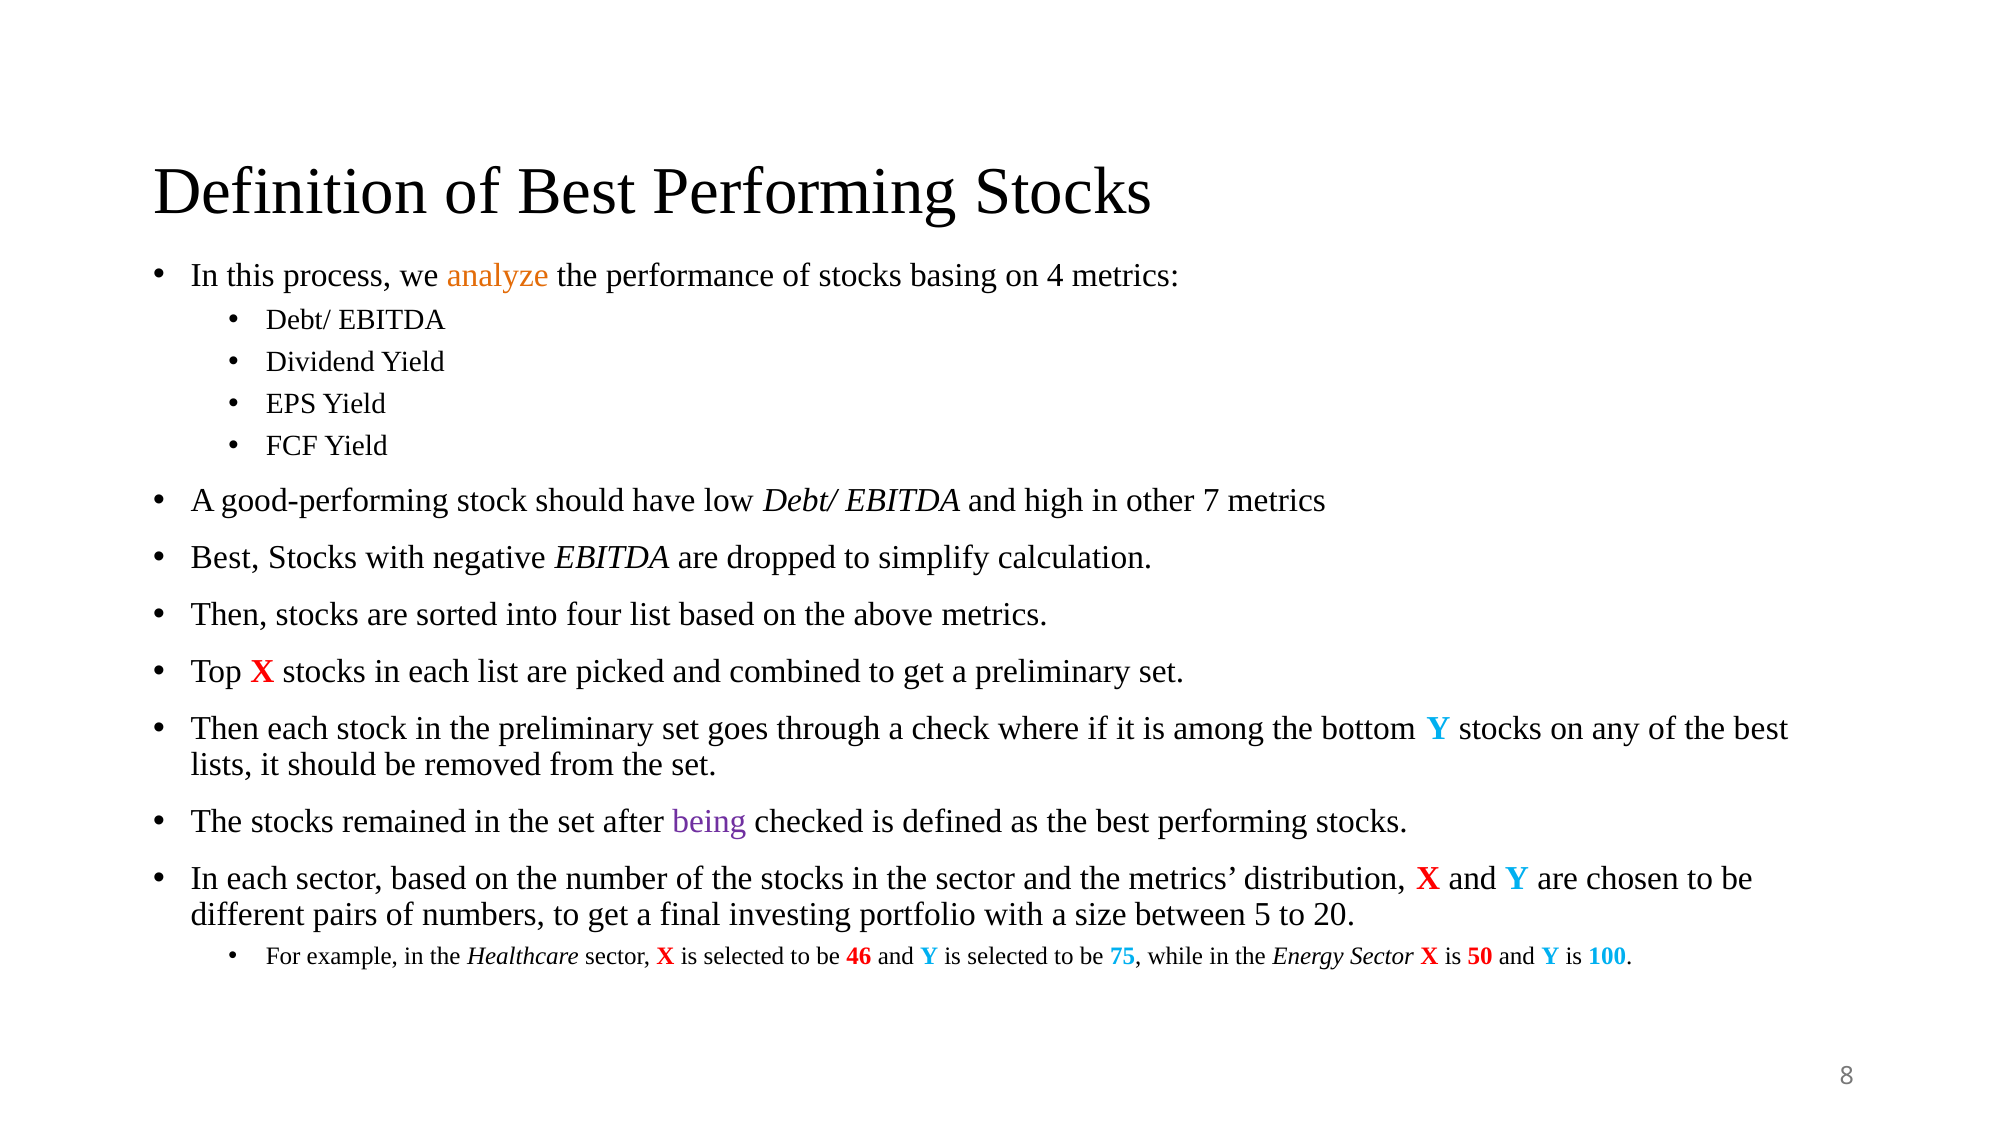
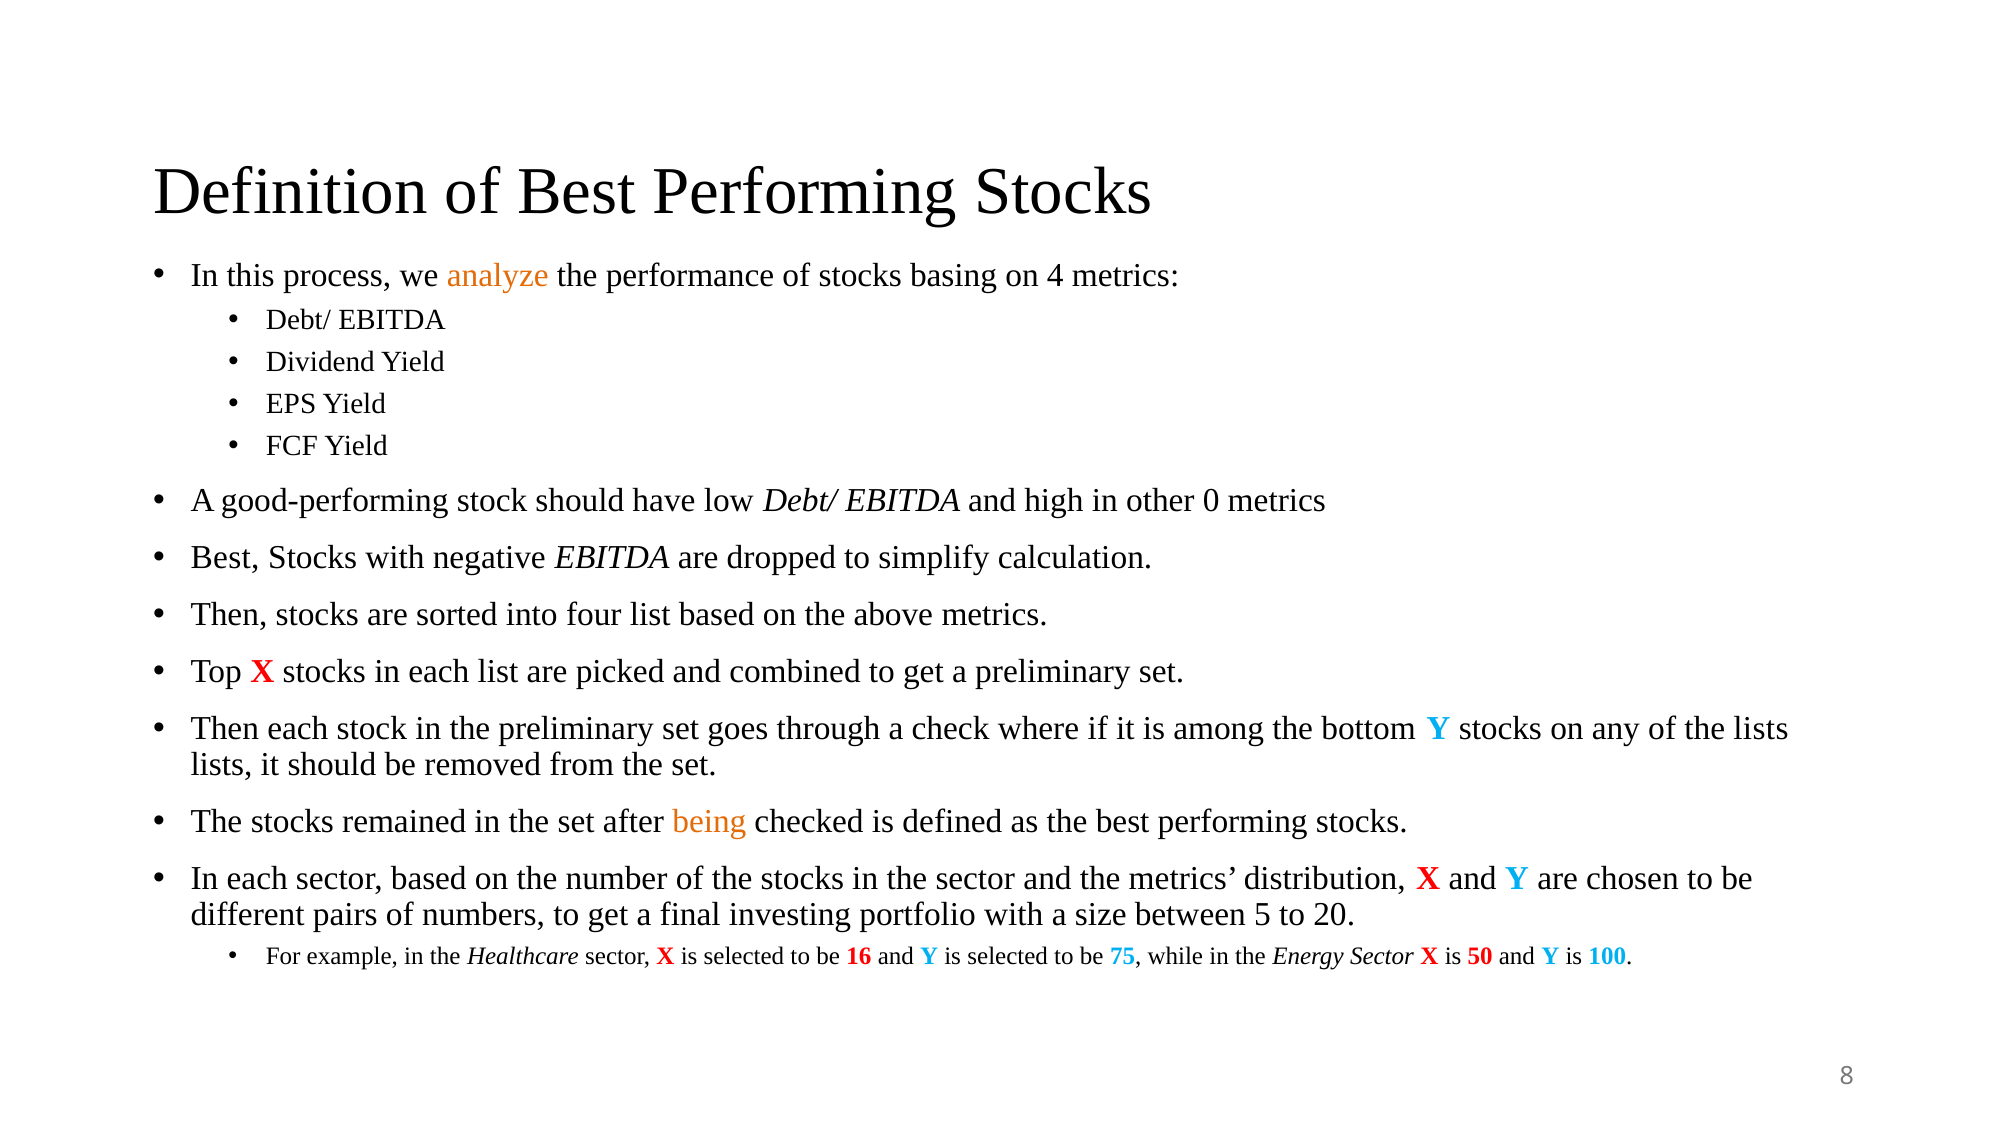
7: 7 -> 0 (1211, 501)
of the best: best -> lists (1761, 728)
being colour: purple -> orange (709, 821)
46: 46 -> 16 (859, 956)
